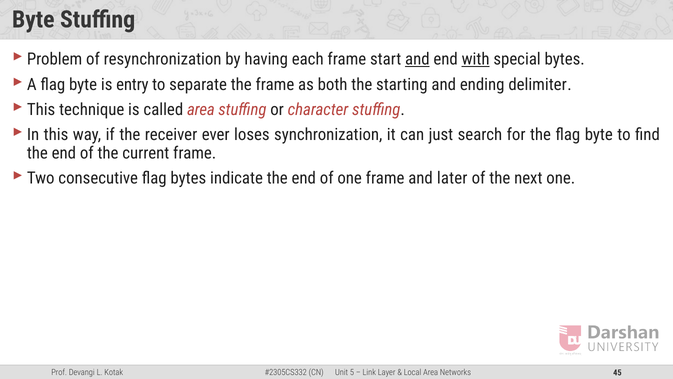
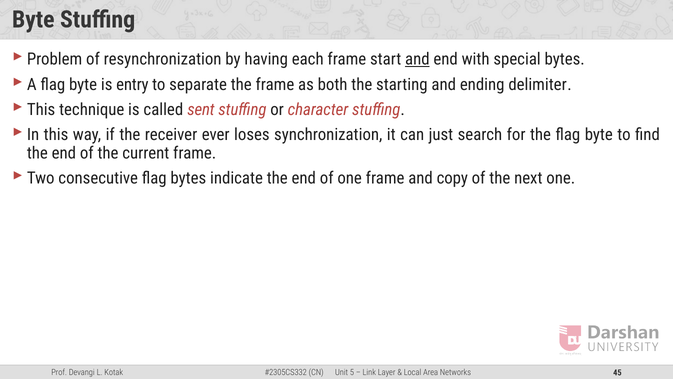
with underline: present -> none (476, 59)
called area: area -> sent (201, 110)
later: later -> copy (452, 178)
